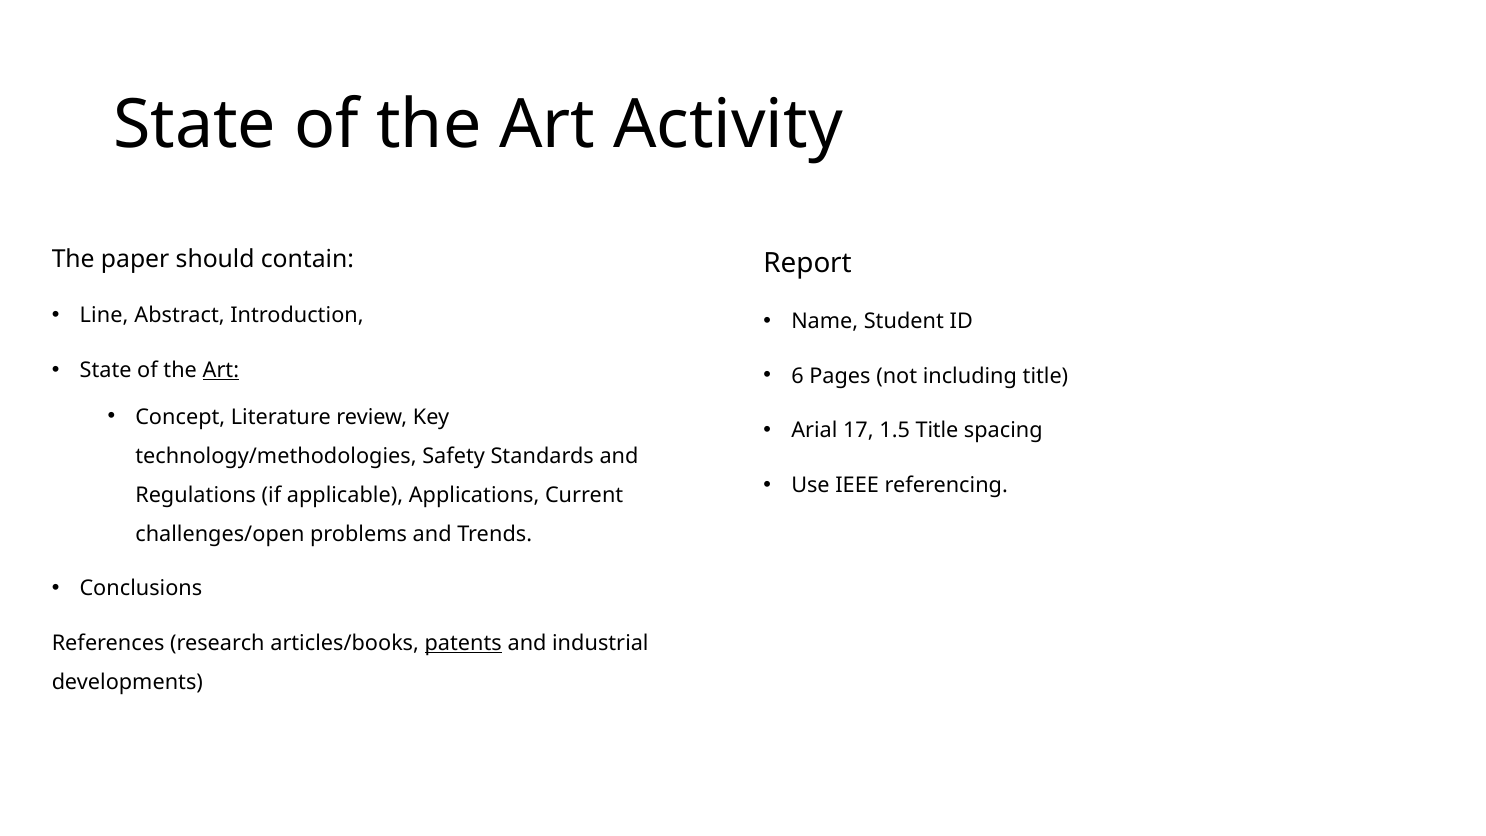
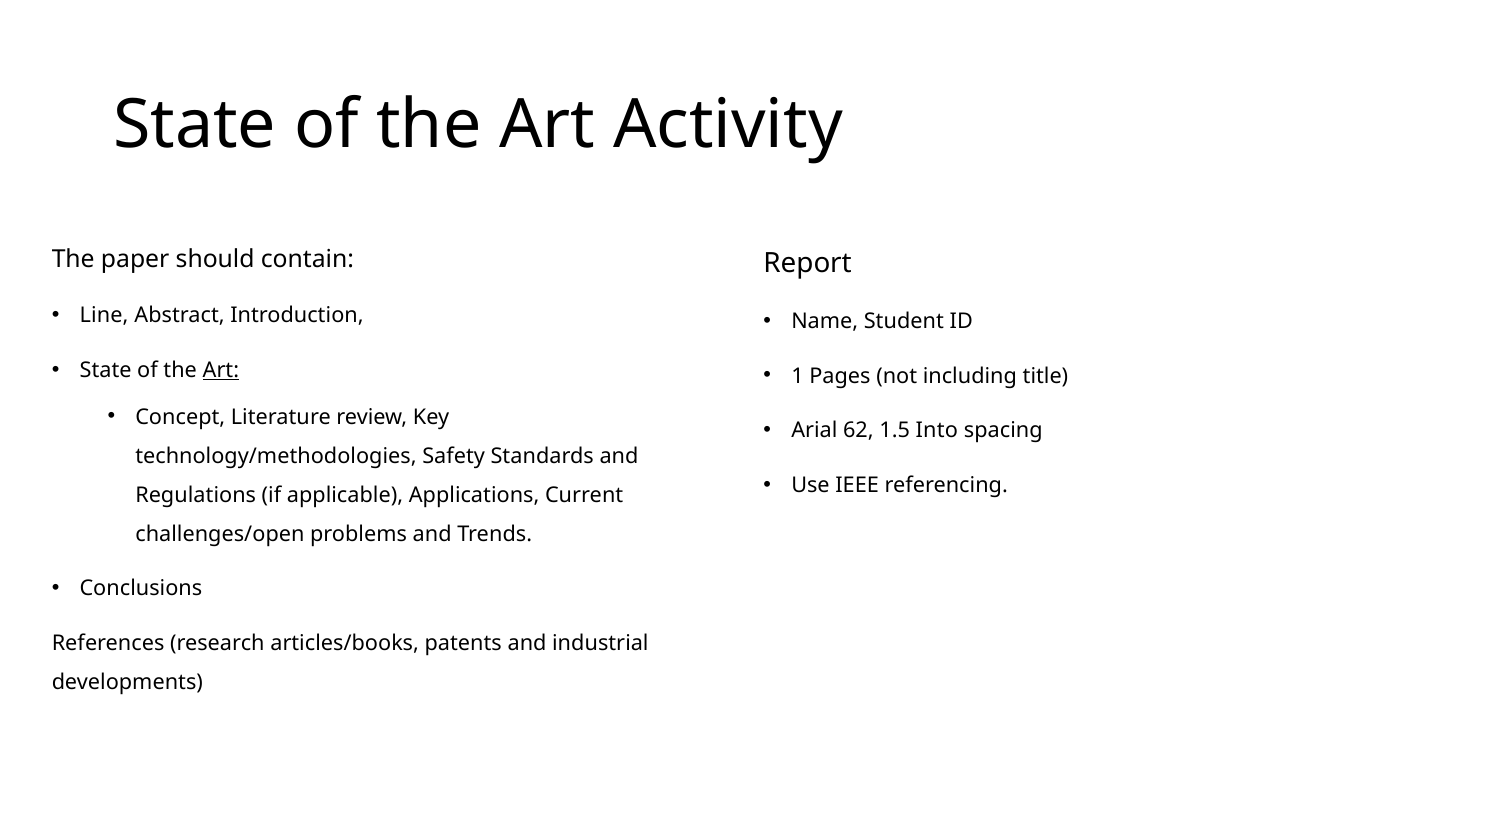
6: 6 -> 1 (797, 376)
17: 17 -> 62 (858, 430)
1.5 Title: Title -> Into (937, 430)
patents underline: present -> none (463, 643)
